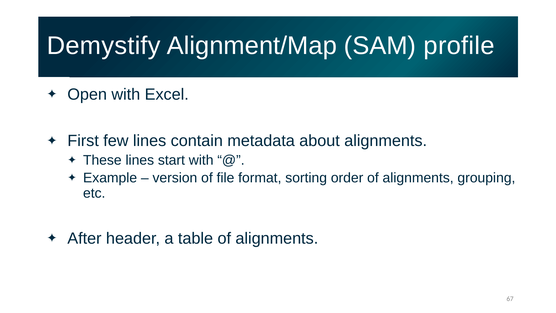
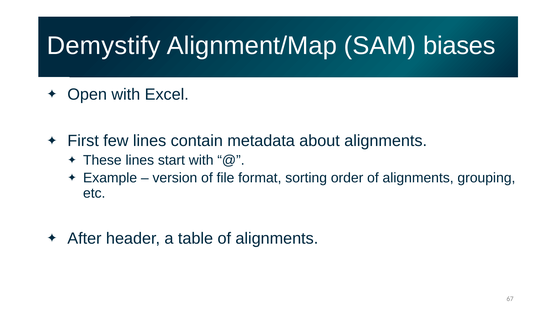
profile: profile -> biases (459, 46)
